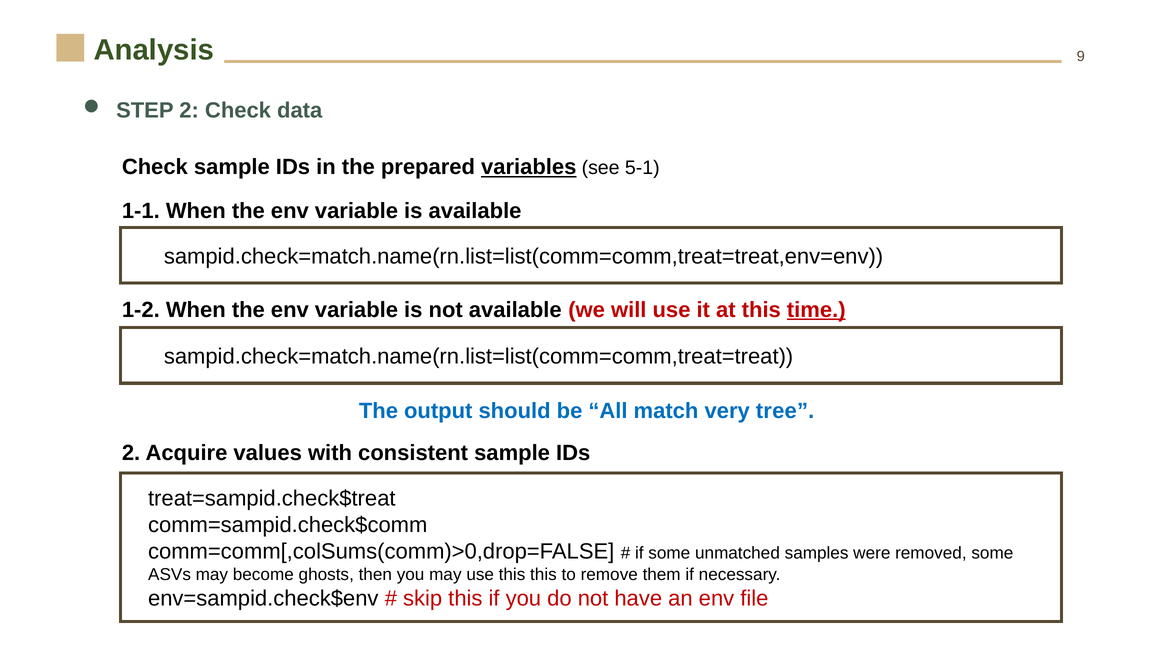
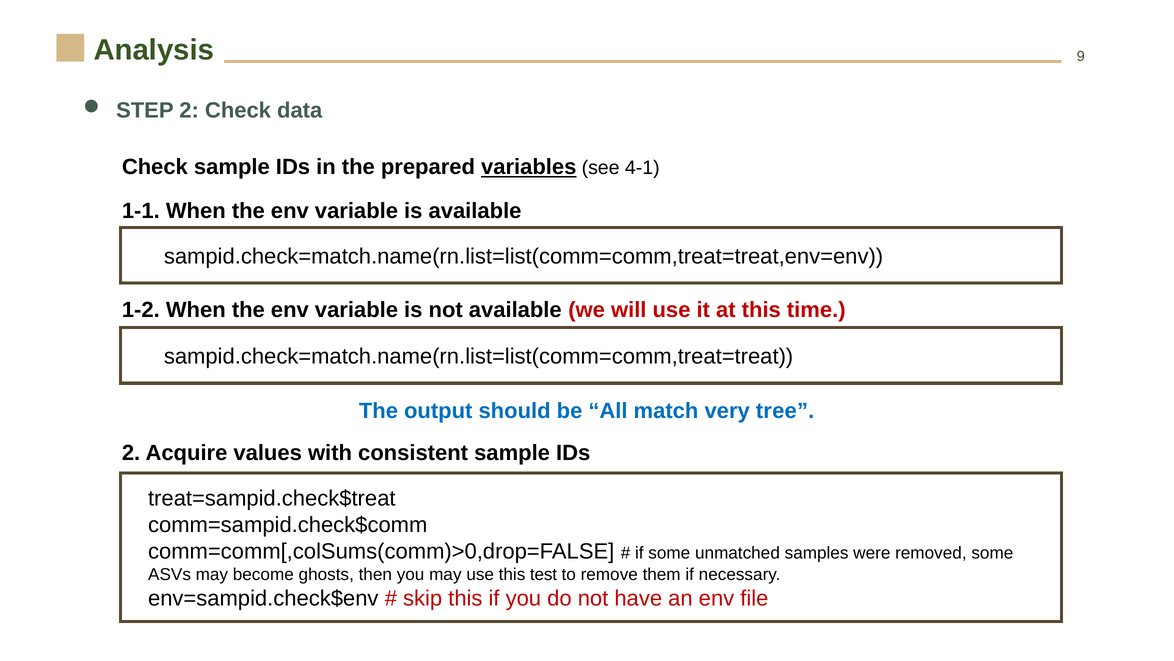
5-1: 5-1 -> 4-1 (642, 168)
time underline: present -> none (816, 310)
this this: this -> test (544, 574)
